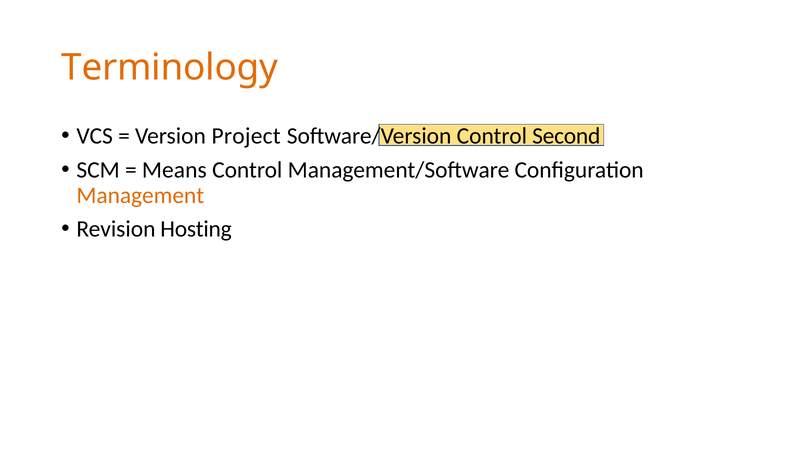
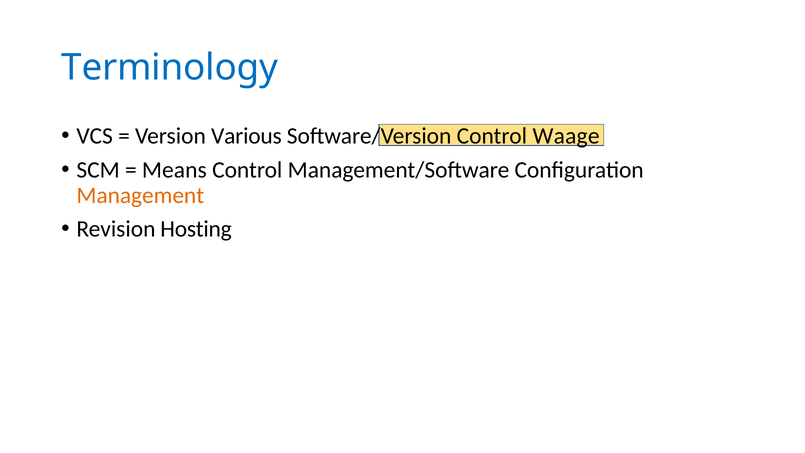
Terminology colour: orange -> blue (170, 68)
Project: Project -> Various (246, 136)
Second: Second -> Waage (566, 136)
